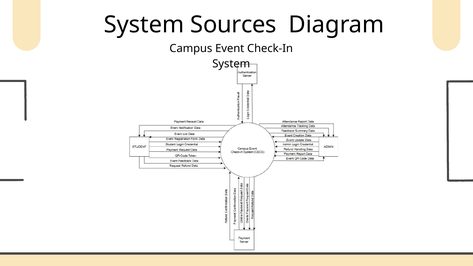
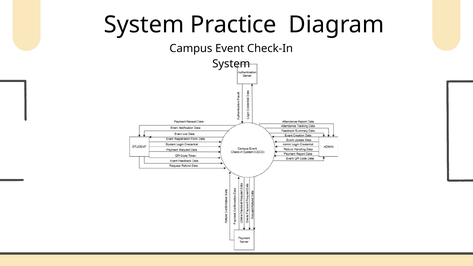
Sources: Sources -> Practice (233, 25)
